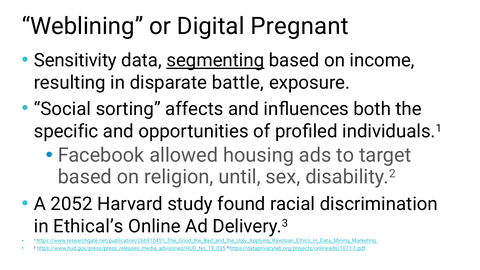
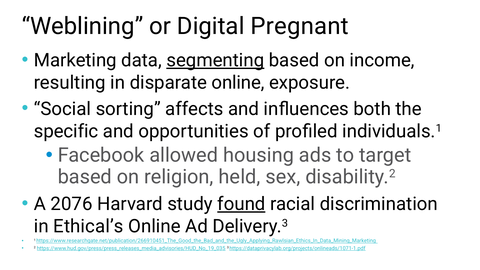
Sensitivity: Sensitivity -> Marketing (75, 60)
disparate battle: battle -> online (238, 83)
until: until -> held (240, 177)
2052: 2052 -> 2076 (72, 204)
found underline: none -> present (241, 204)
